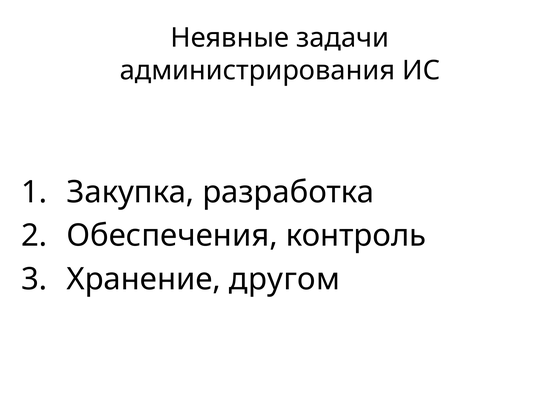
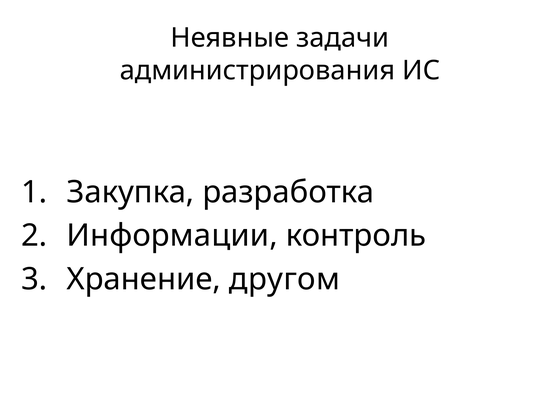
Обеспечения: Обеспечения -> Информации (172, 236)
